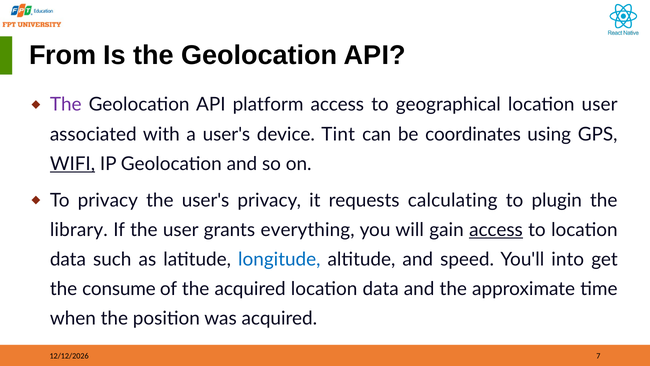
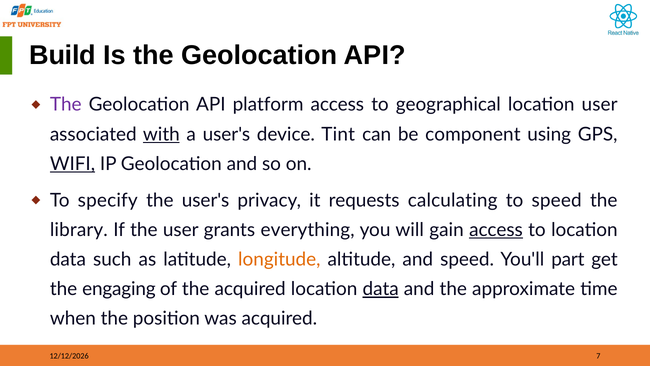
From: From -> Build (63, 55)
with underline: none -> present (161, 134)
coordinates: coordinates -> component (473, 134)
To privacy: privacy -> specify (108, 200)
to plugin: plugin -> speed (557, 200)
longitude colour: blue -> orange (279, 259)
into: into -> part (568, 259)
consume: consume -> engaging (119, 289)
data underline: none -> present (381, 289)
